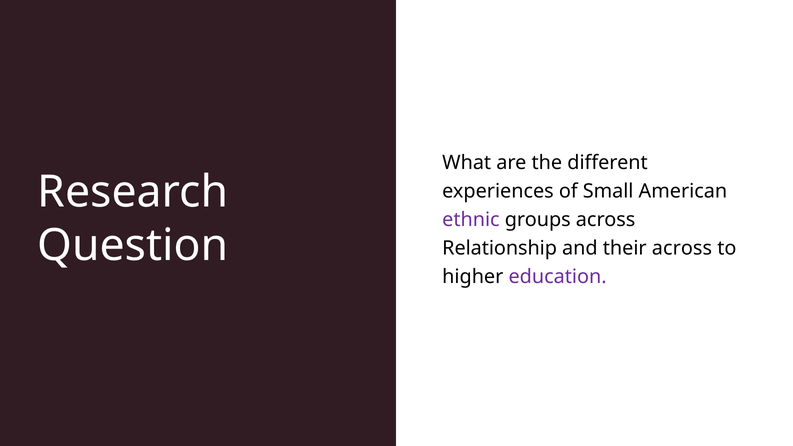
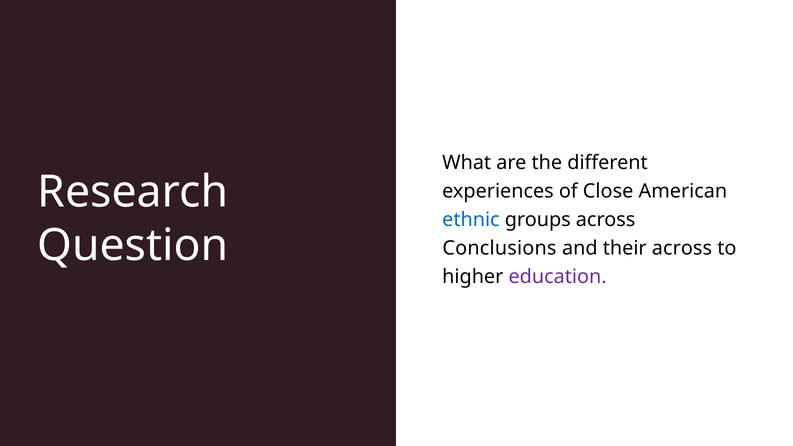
Small: Small -> Close (608, 191)
ethnic colour: purple -> blue (471, 220)
Relationship: Relationship -> Conclusions (499, 248)
